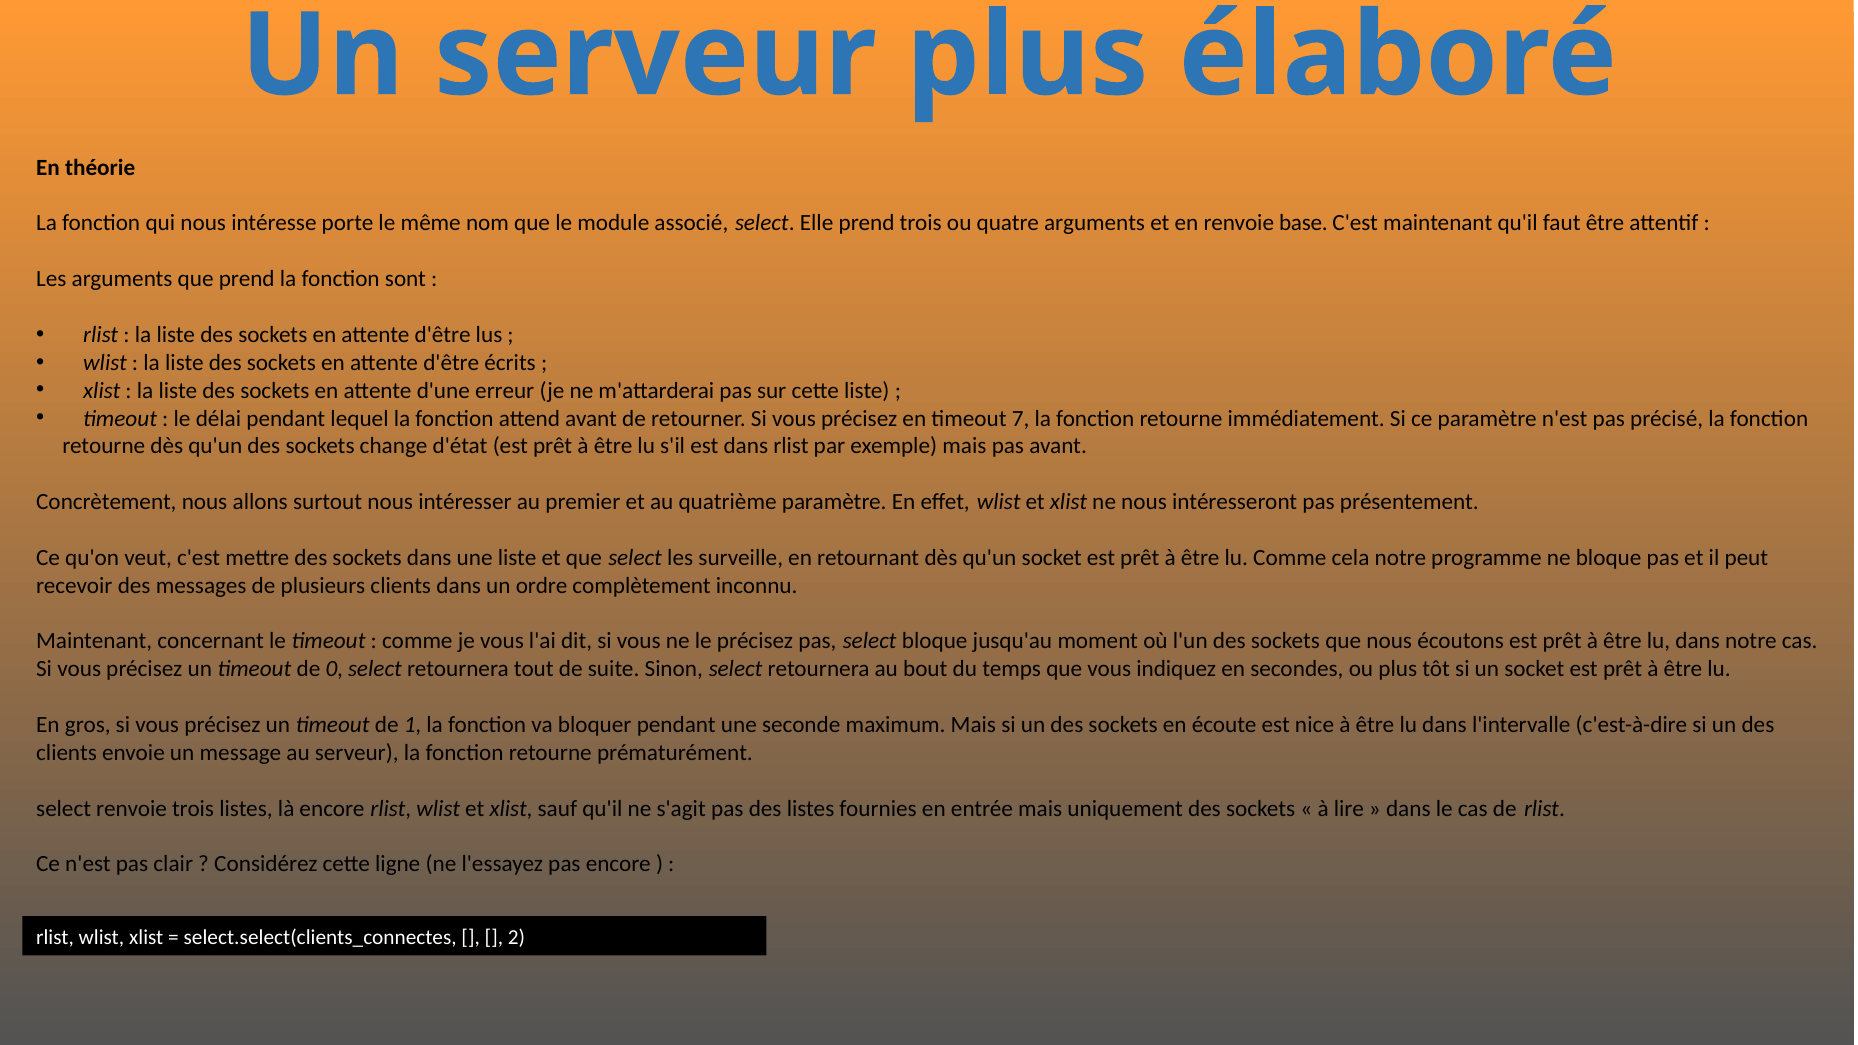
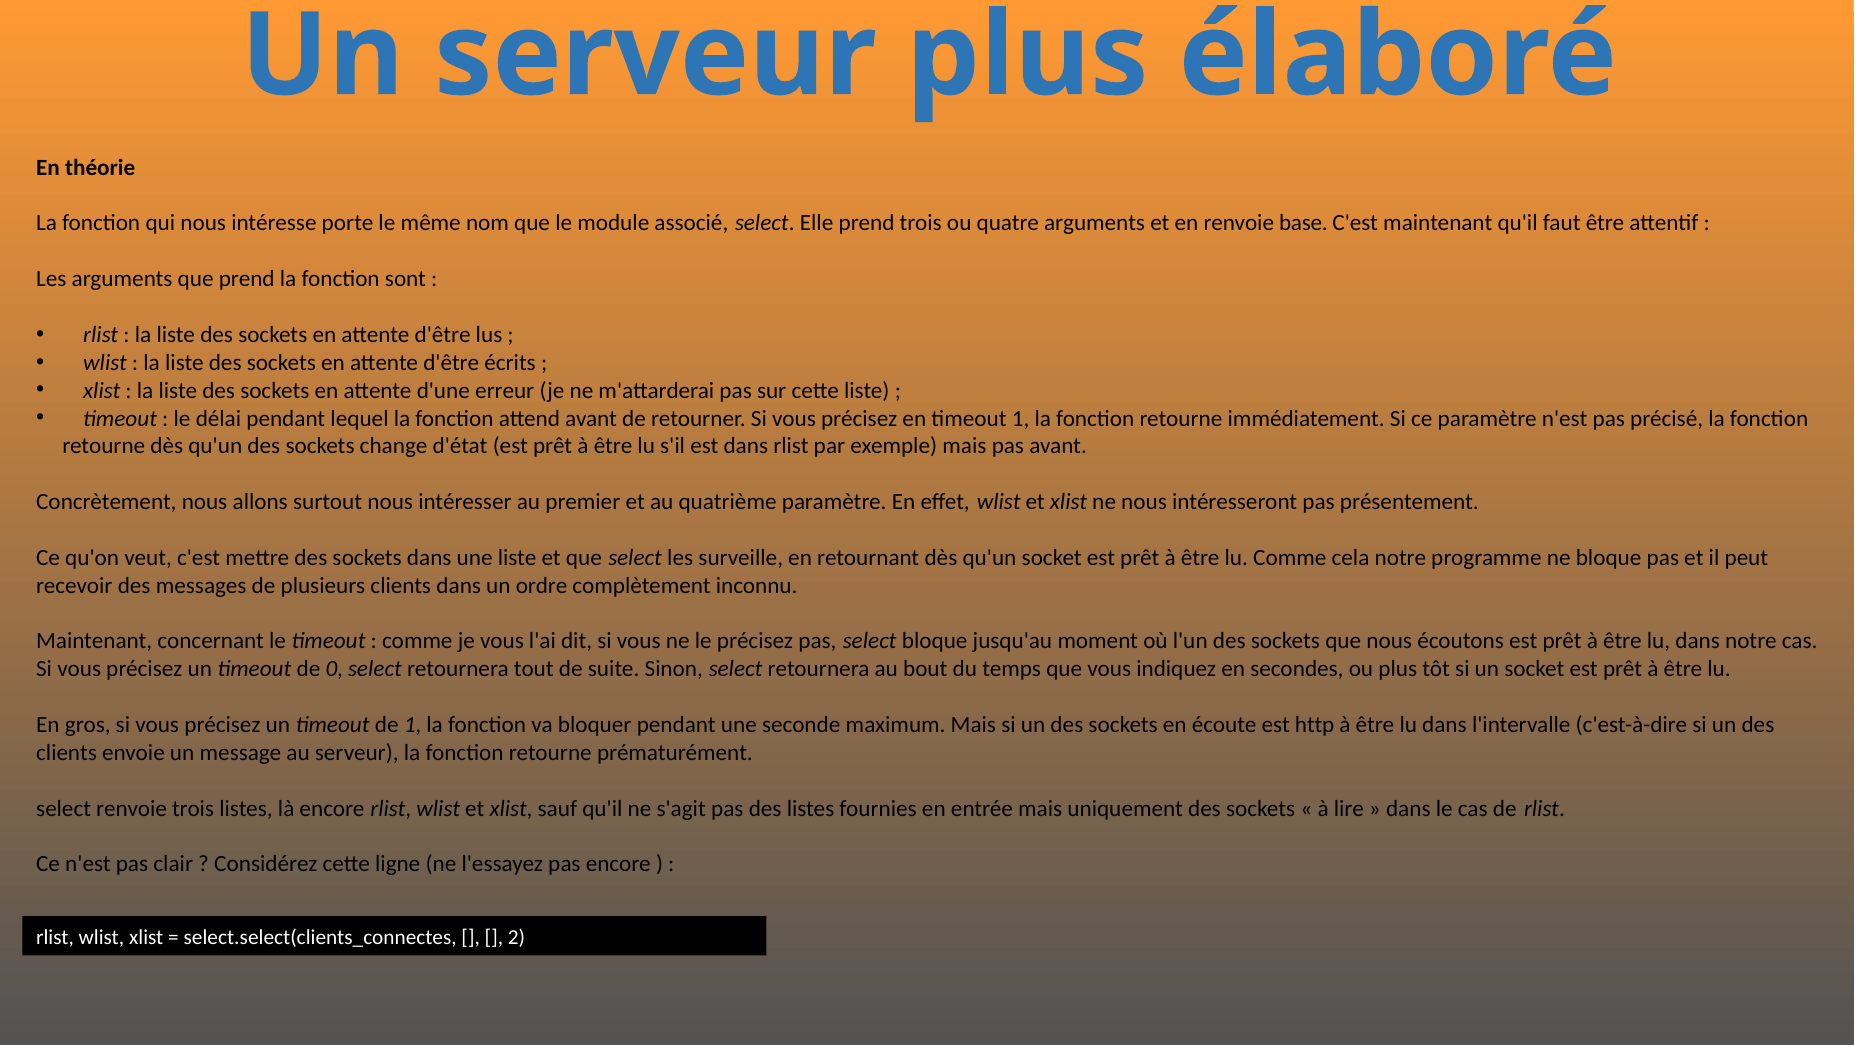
timeout 7: 7 -> 1 (1021, 418)
nice: nice -> http (1315, 725)
